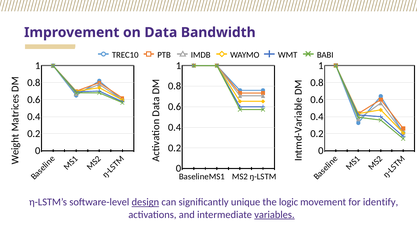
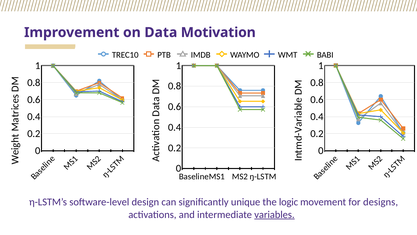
Bandwidth: Bandwidth -> Motivation (218, 32)
design underline: present -> none (145, 202)
identify: identify -> designs (381, 202)
